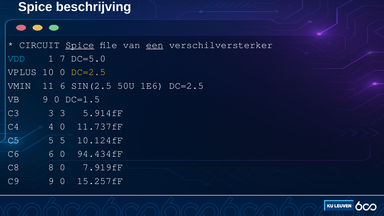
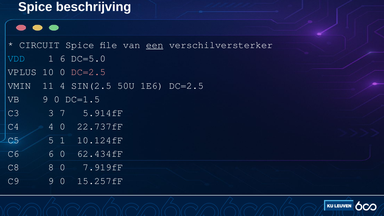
Spice underline: present -> none (80, 45)
1 7: 7 -> 6 (62, 58)
DC=2.5 colour: yellow -> pink (88, 72)
11 6: 6 -> 4 (62, 86)
3 3: 3 -> 7 (62, 113)
11.737fF: 11.737fF -> 22.737fF (100, 126)
5 5: 5 -> 1 (62, 140)
94.434fF: 94.434fF -> 62.434fF (100, 154)
